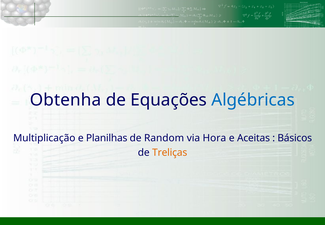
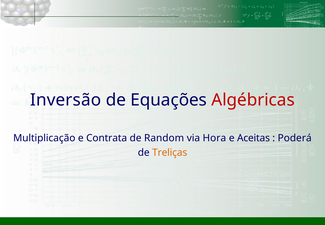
Obtenha: Obtenha -> Inversão (66, 100)
Algébricas colour: blue -> red (253, 100)
Planilhas: Planilhas -> Contrata (107, 138)
Básicos: Básicos -> Poderá (295, 138)
